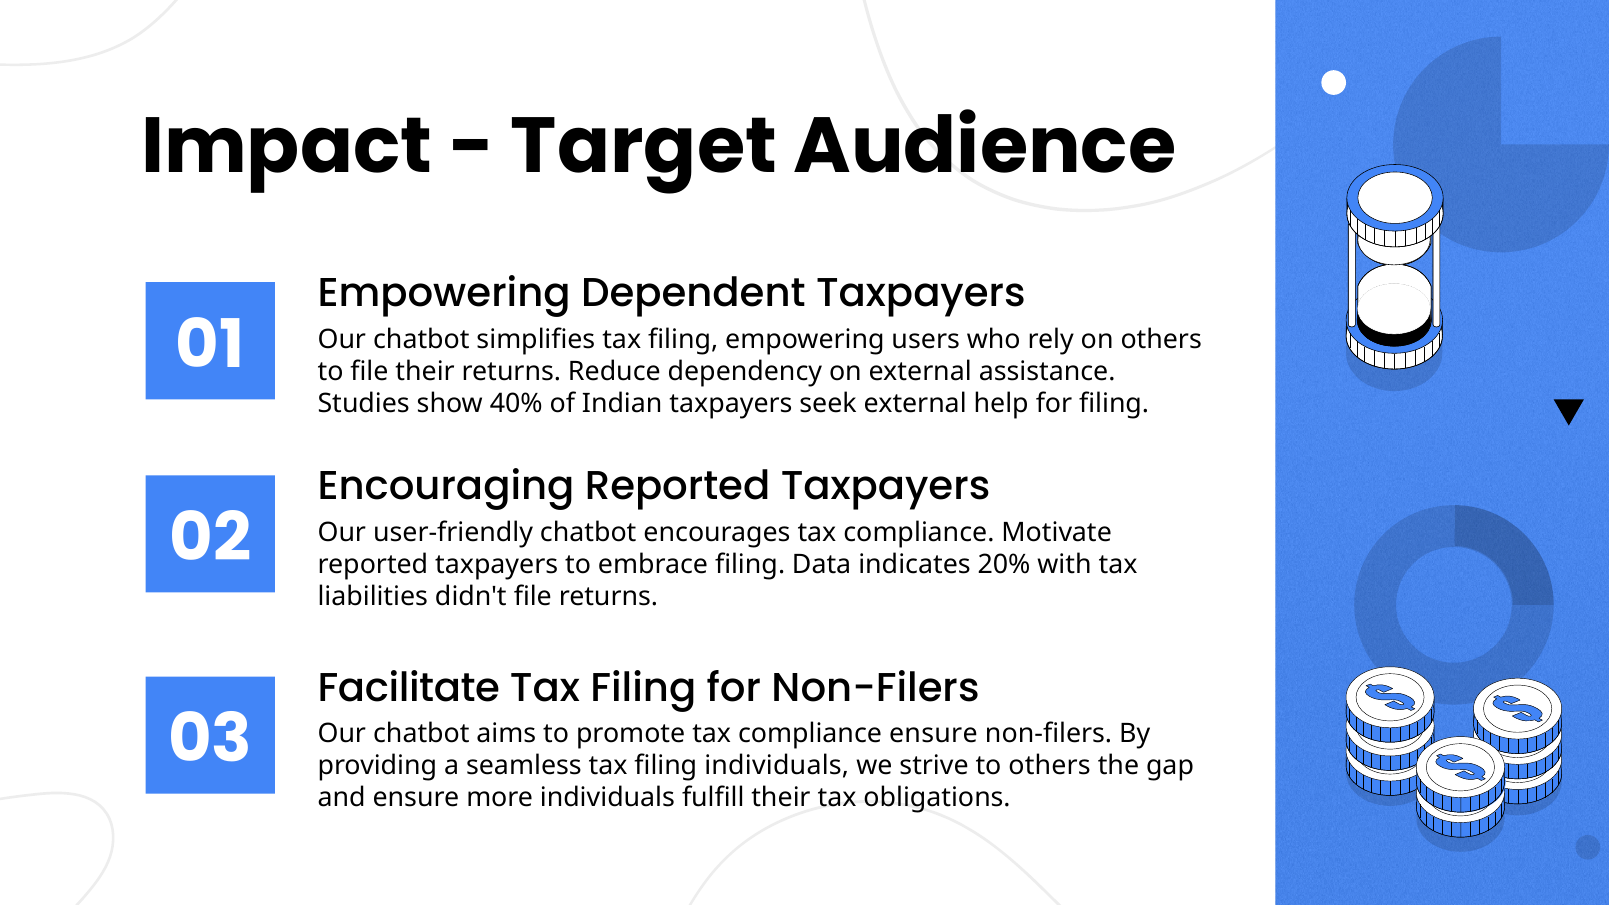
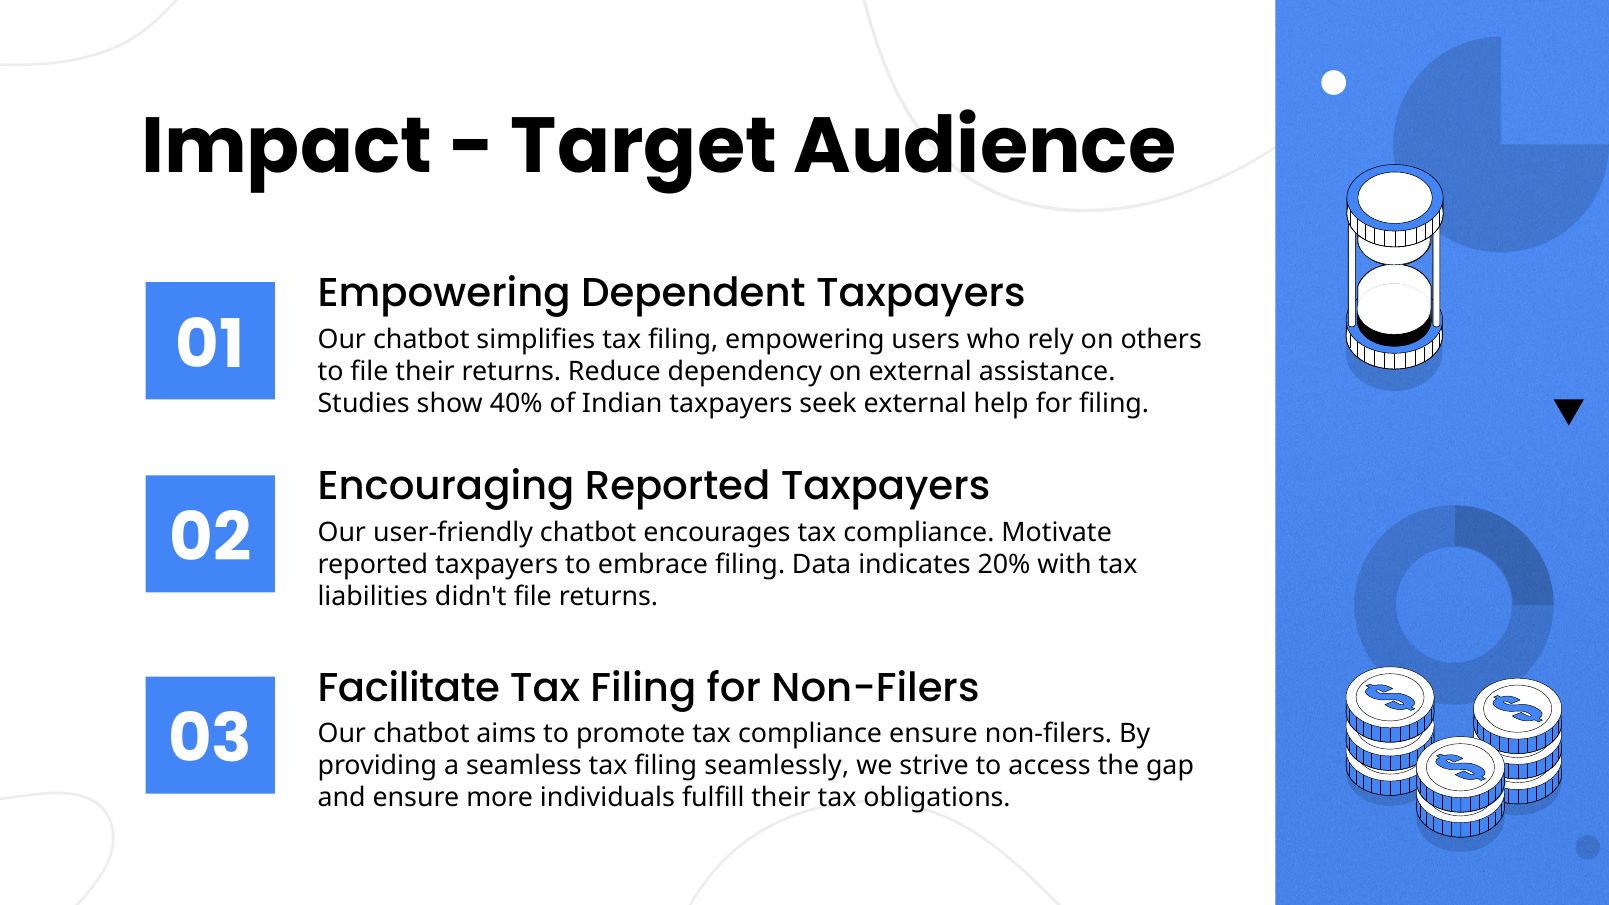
filing individuals: individuals -> seamlessly (777, 766)
to others: others -> access (1050, 766)
